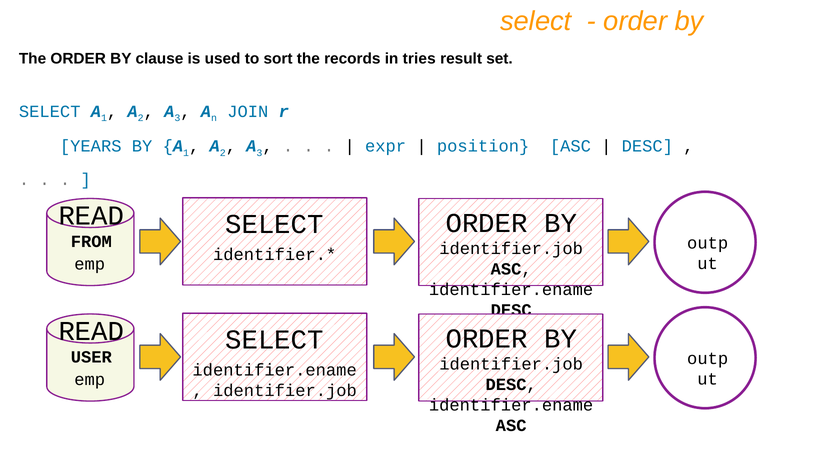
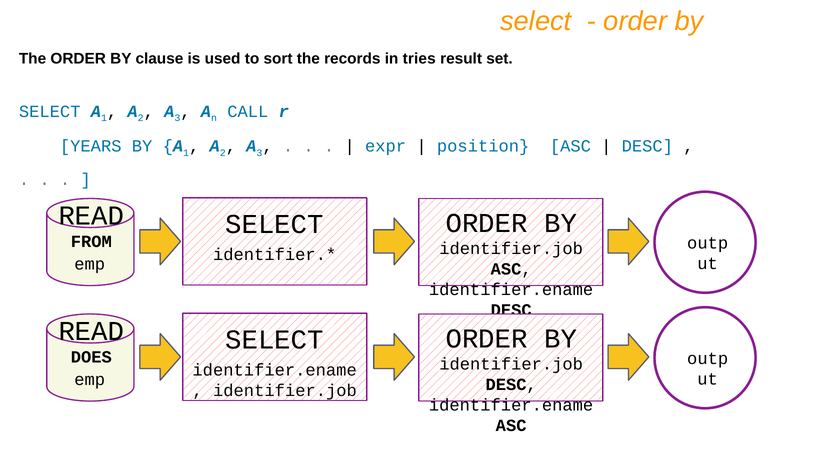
JOIN: JOIN -> CALL (248, 111)
USER: USER -> DOES (91, 357)
